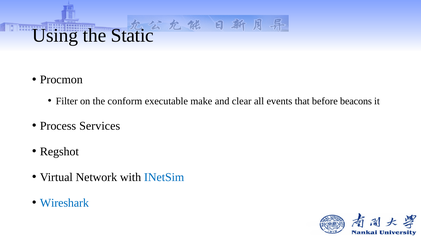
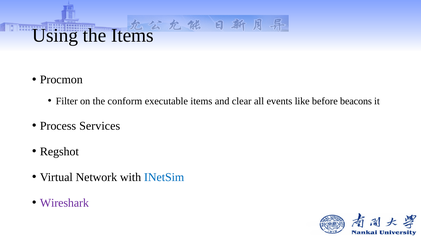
the Static: Static -> Items (132, 35)
executable make: make -> items (201, 101)
that: that -> like (302, 101)
Wireshark colour: blue -> purple (64, 203)
